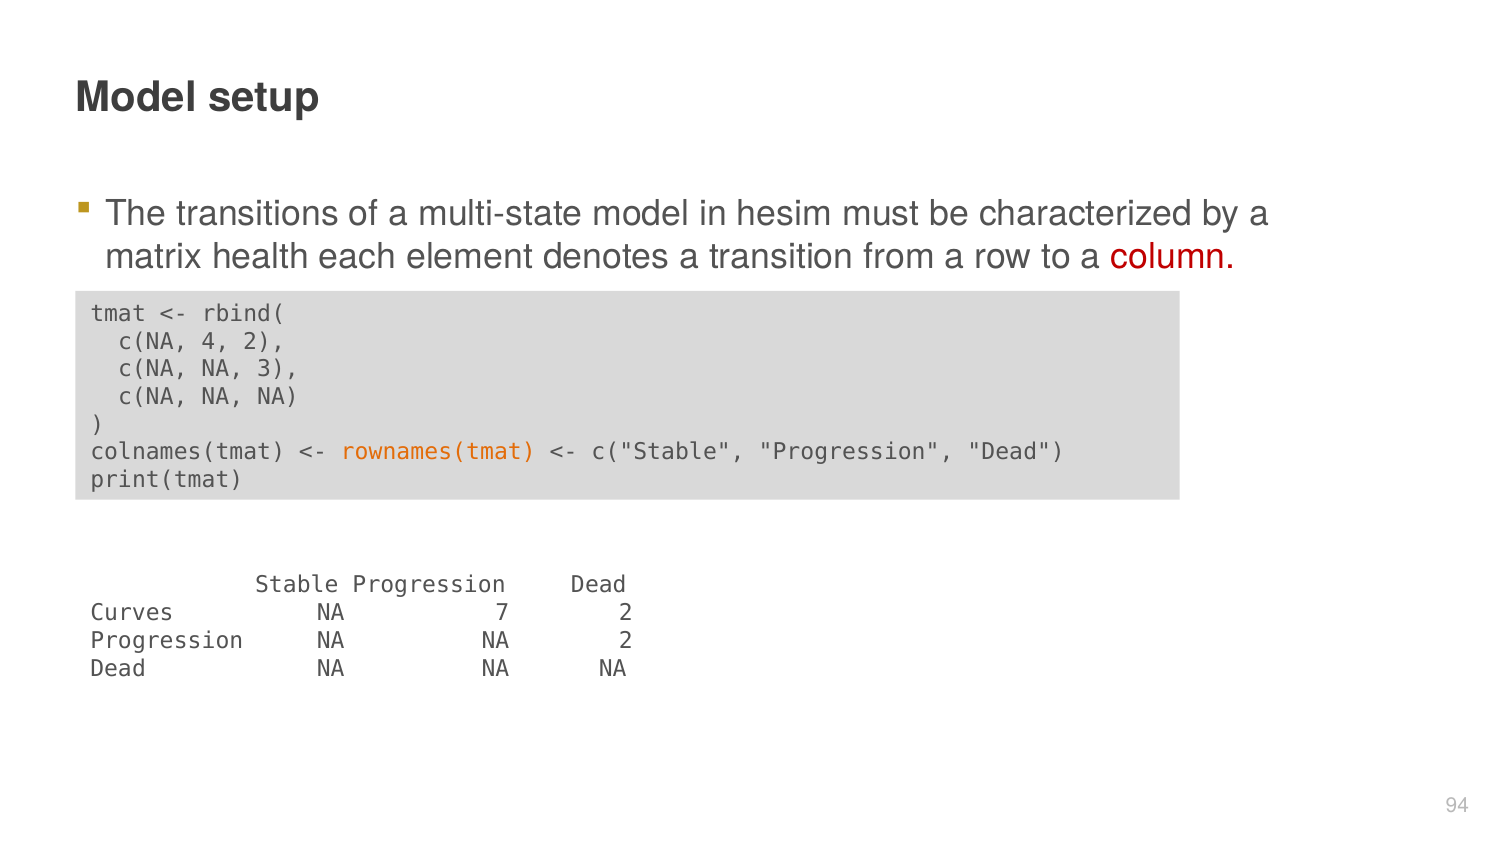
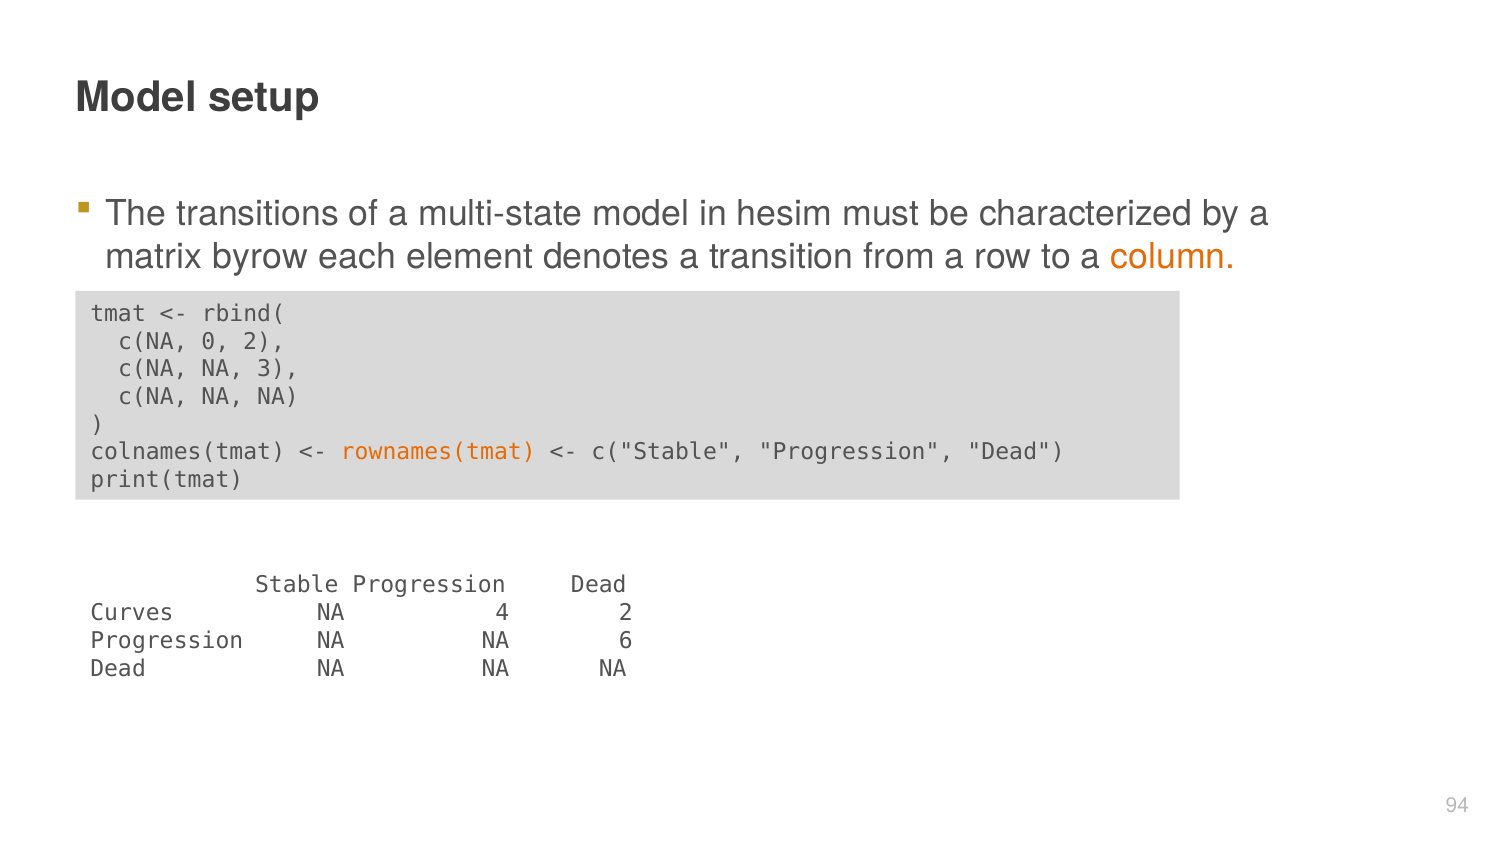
health: health -> byrow (260, 257)
column colour: red -> orange (1173, 257)
4: 4 -> 0 (215, 341)
7: 7 -> 4 (502, 613)
NA 2: 2 -> 6 (626, 640)
